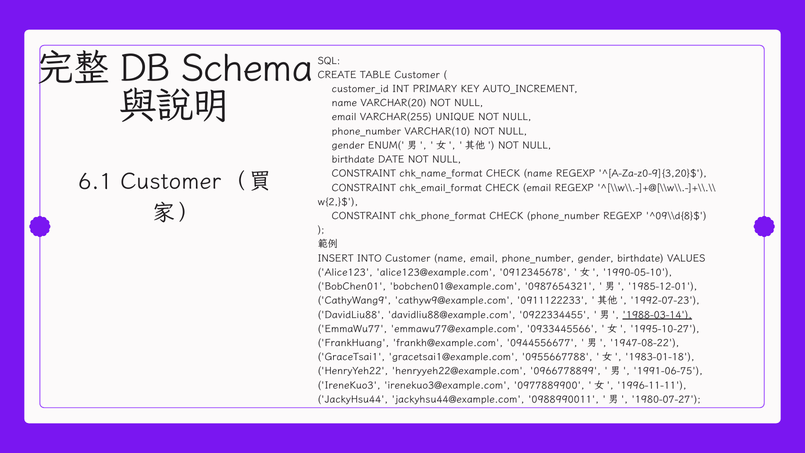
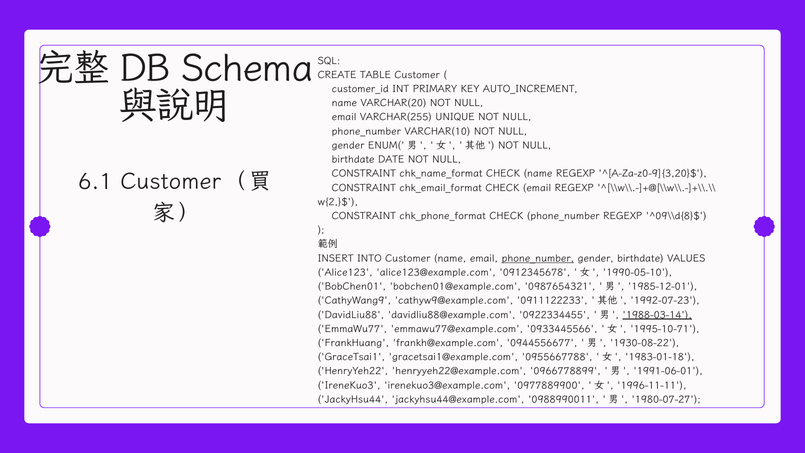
phone_number underline: none -> present (538, 258)
1995-10-27: 1995-10-27 -> 1995-10-71 (665, 329)
1947-08-22: 1947-08-22 -> 1930-08-22 (645, 343)
1991-06-75: 1991-06-75 -> 1991-06-01 (668, 371)
